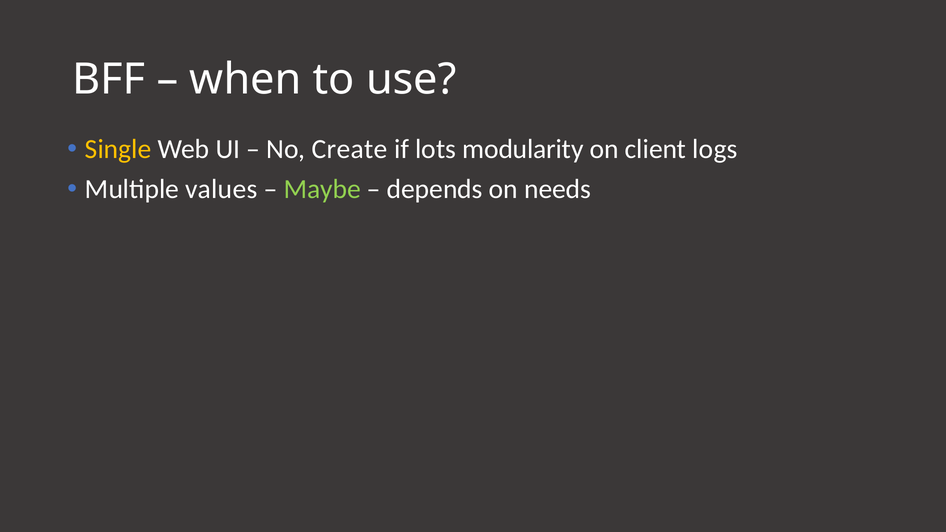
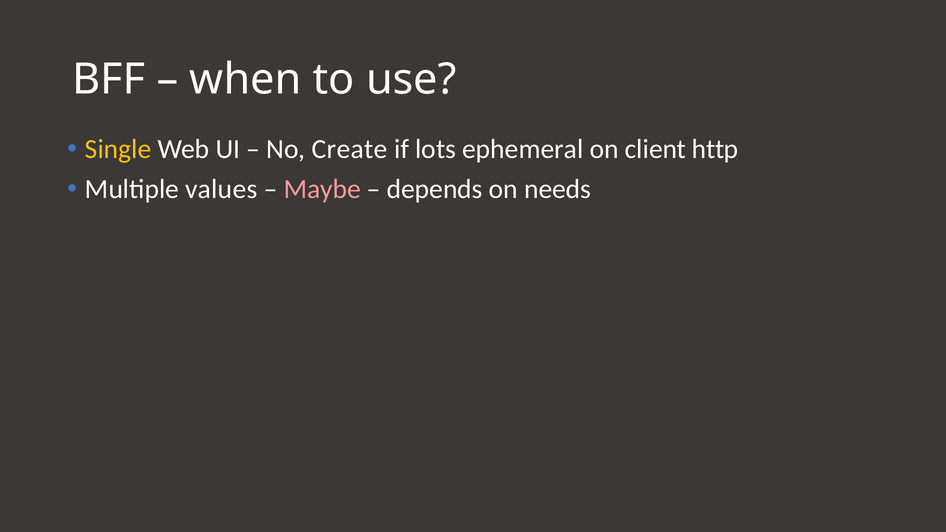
modularity: modularity -> ephemeral (523, 149)
logs: logs -> http (715, 149)
Maybe colour: light green -> pink (322, 189)
